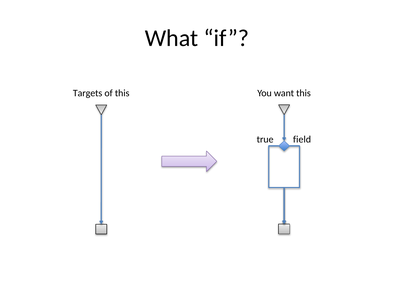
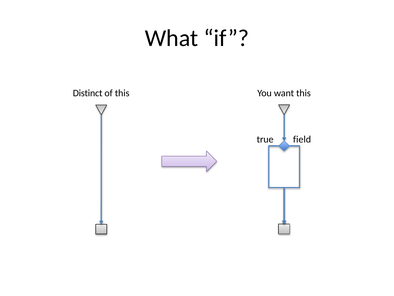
Targets: Targets -> Distinct (88, 93)
